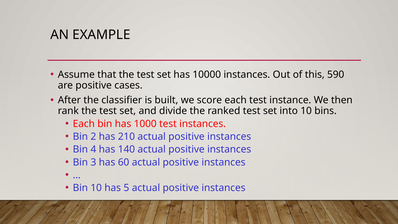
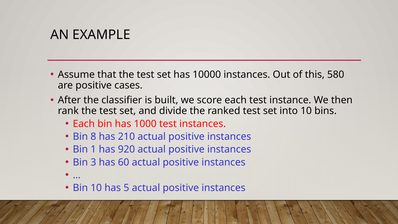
590: 590 -> 580 (336, 75)
2: 2 -> 8 (93, 137)
4: 4 -> 1 (93, 149)
140: 140 -> 920 (126, 149)
